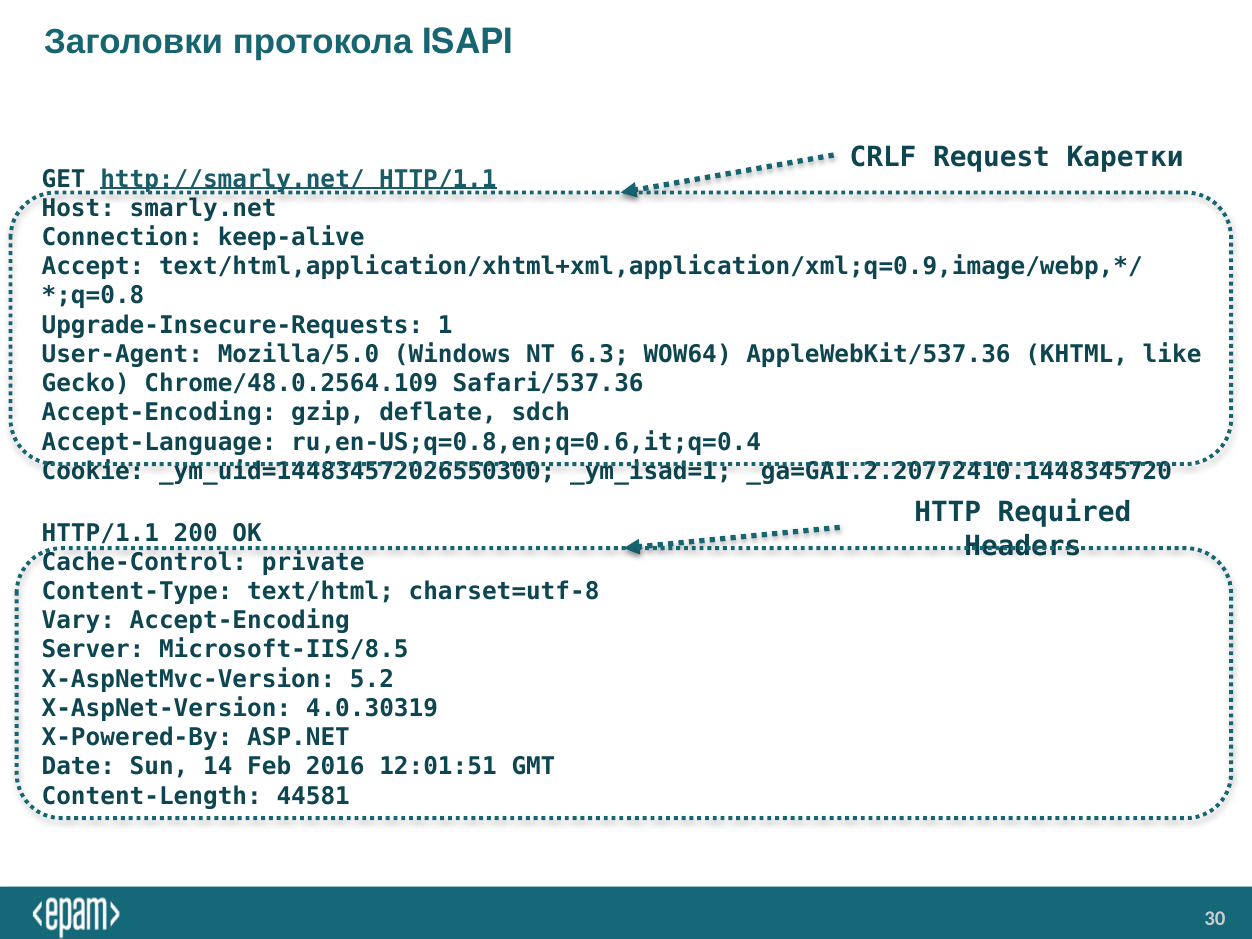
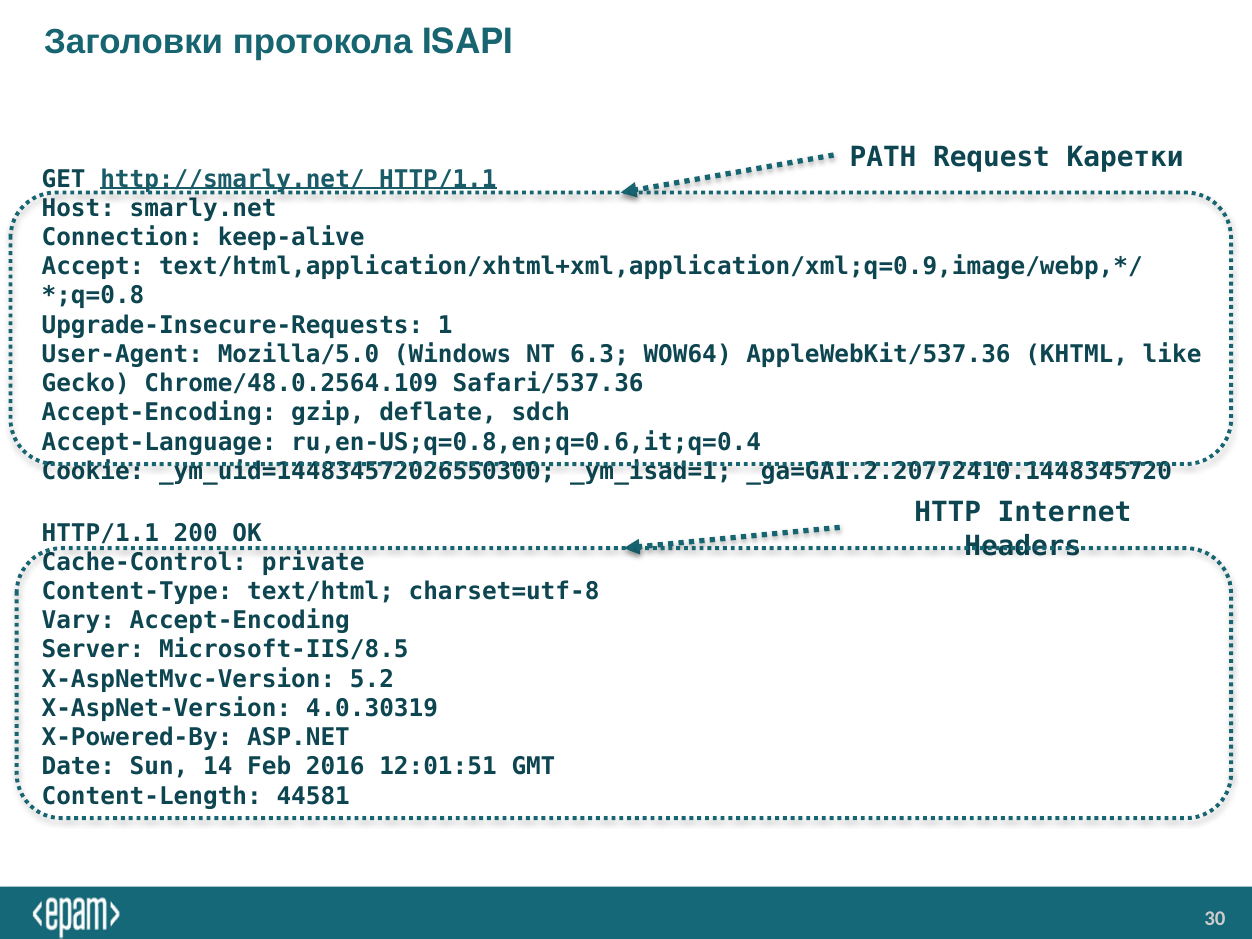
CRLF: CRLF -> PATH (883, 157)
Required: Required -> Internet (1065, 513)
